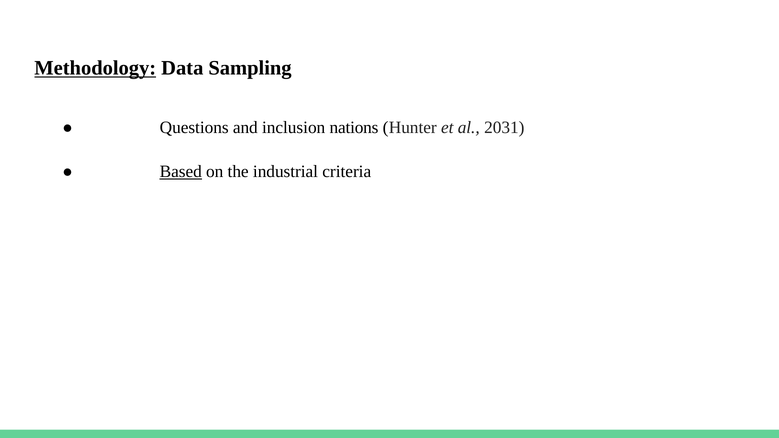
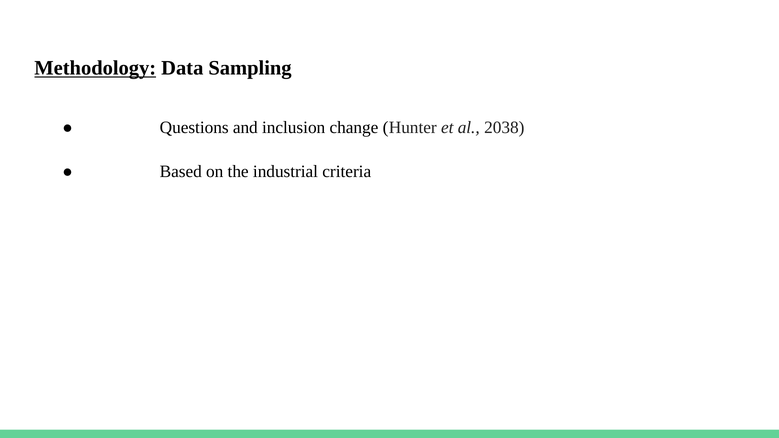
nations: nations -> change (354, 128)
2031: 2031 -> 2038 (504, 128)
Based underline: present -> none (181, 172)
